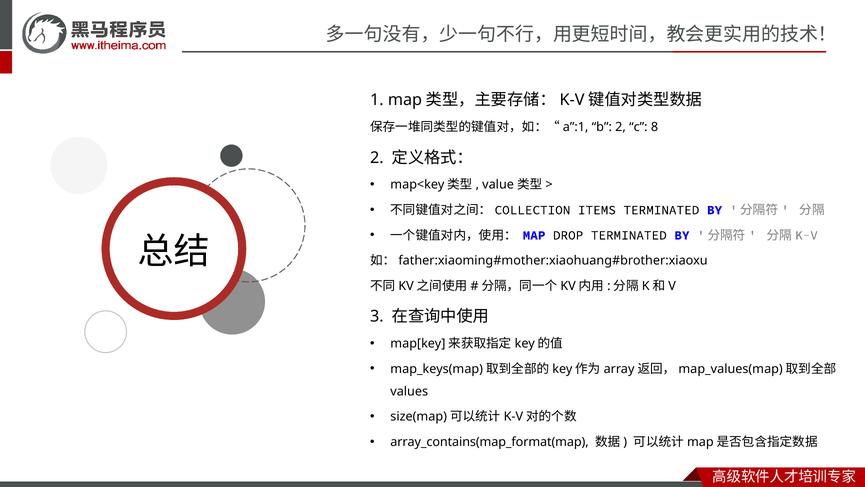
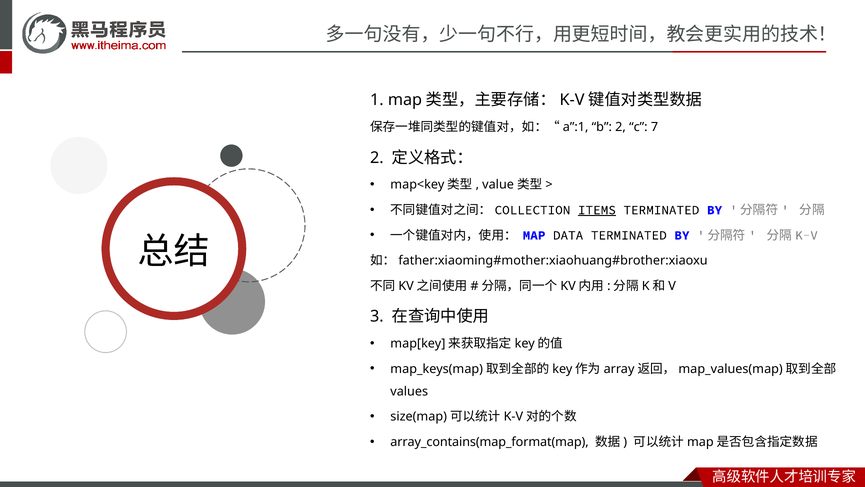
8: 8 -> 7 (655, 127)
ITEMS underline: none -> present (597, 210)
DROP: DROP -> DATA (568, 235)
